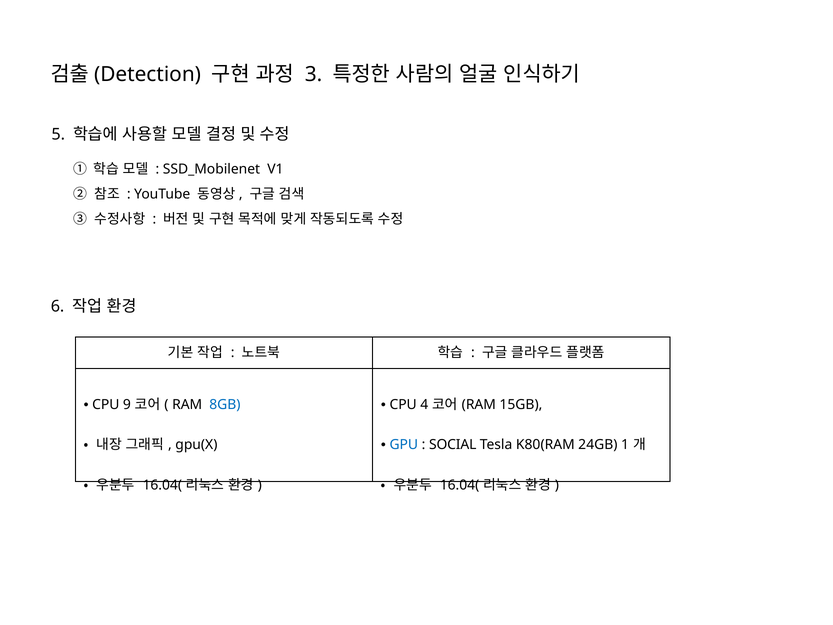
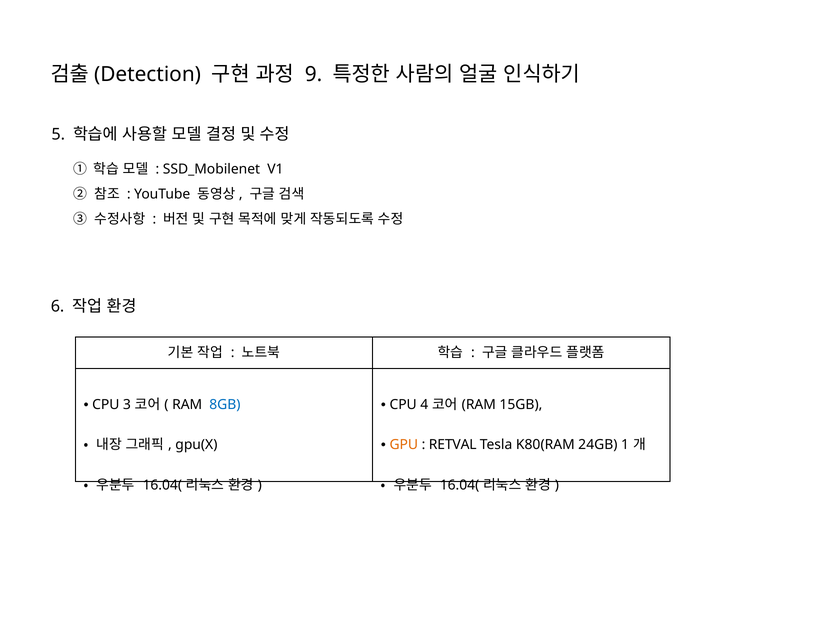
3: 3 -> 9 (313, 75)
9: 9 -> 3 (127, 404)
GPU colour: blue -> orange (404, 445)
SOCIAL: SOCIAL -> RETVAL (453, 445)
